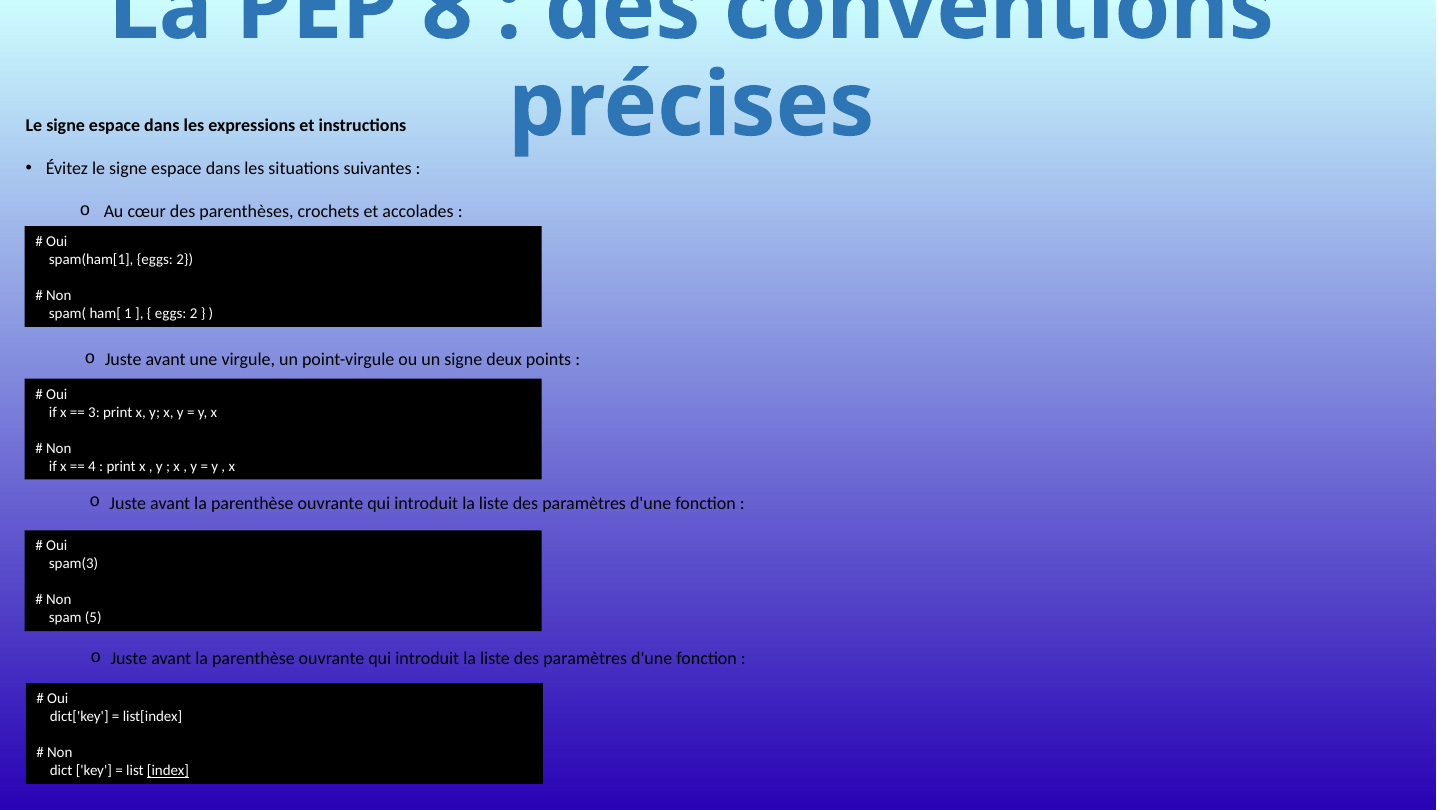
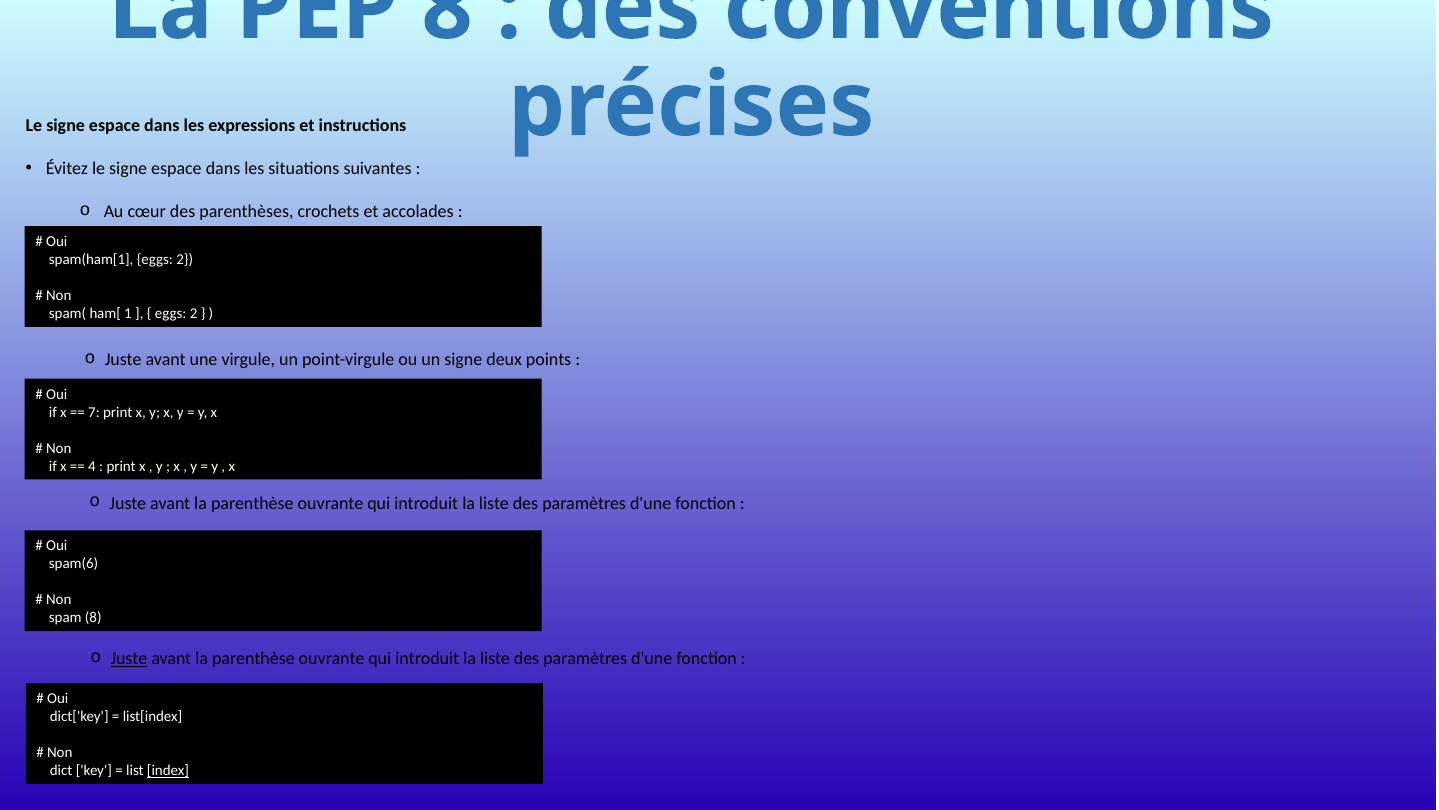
3: 3 -> 7 (94, 412)
spam(3: spam(3 -> spam(6 (74, 563)
spam 5: 5 -> 8 (93, 618)
Juste underline: none -> present (129, 658)
